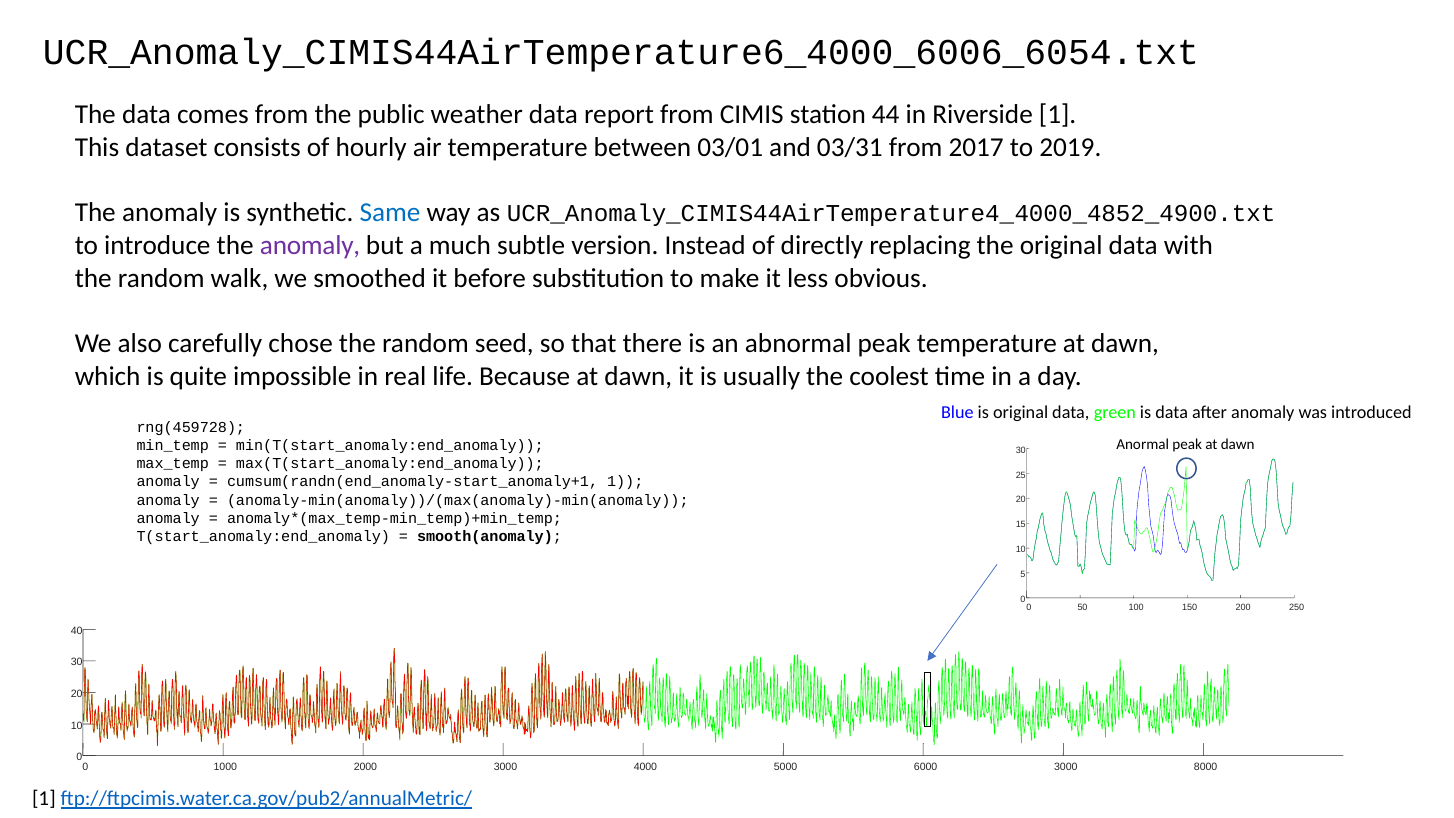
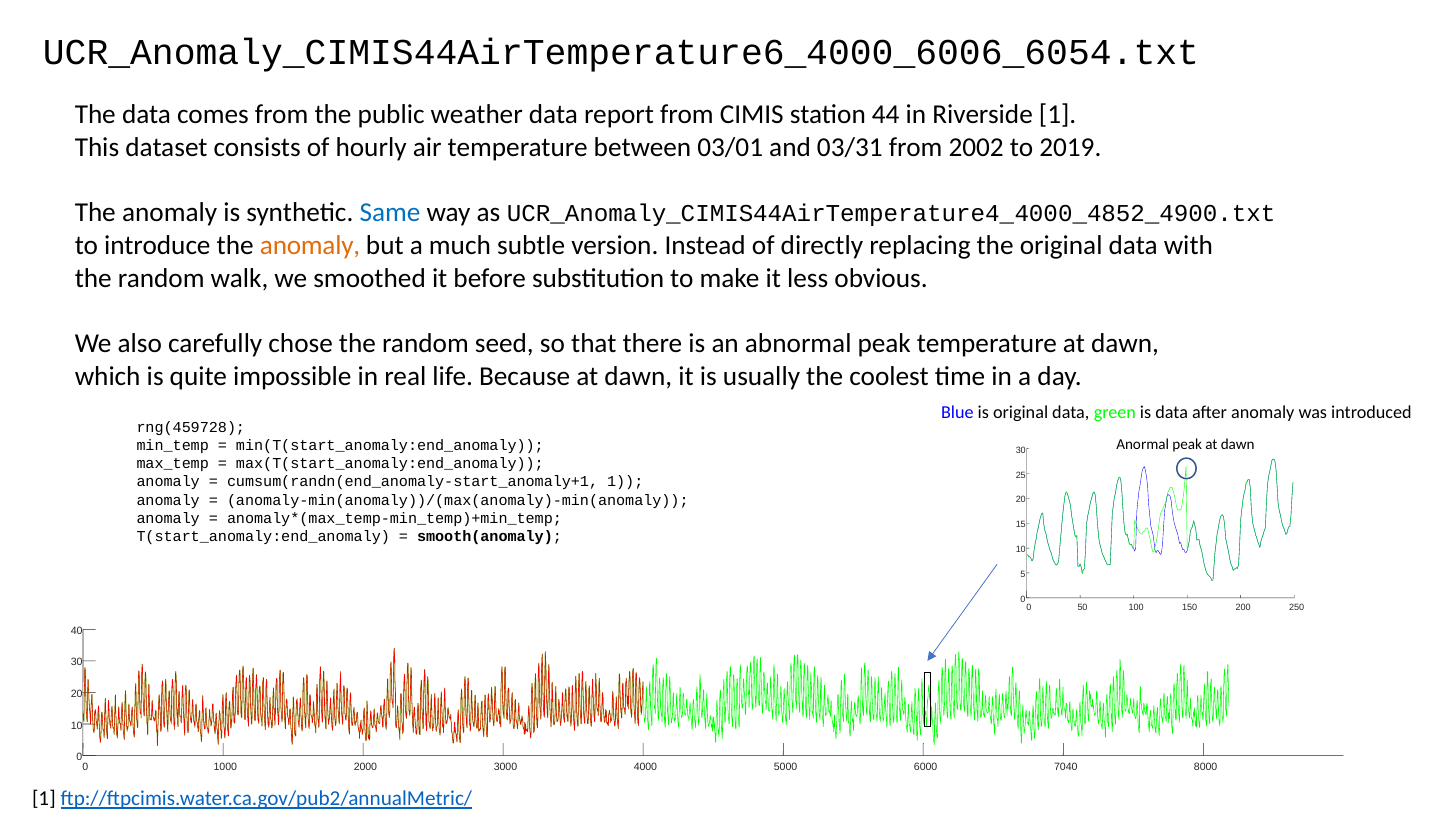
2017: 2017 -> 2002 (976, 148)
anomaly colour: purple -> orange (310, 246)
6000 3000: 3000 -> 7040 (1066, 767)
